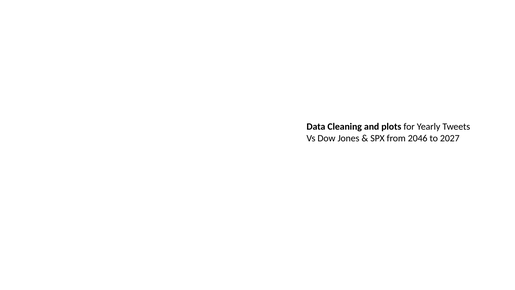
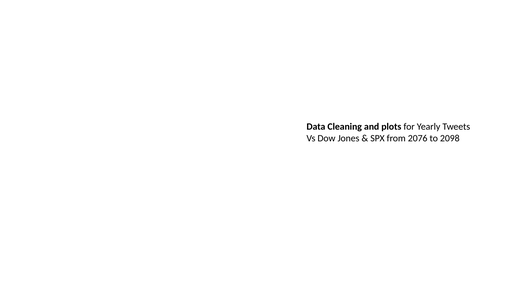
2046: 2046 -> 2076 (418, 138)
2027: 2027 -> 2098 (450, 138)
